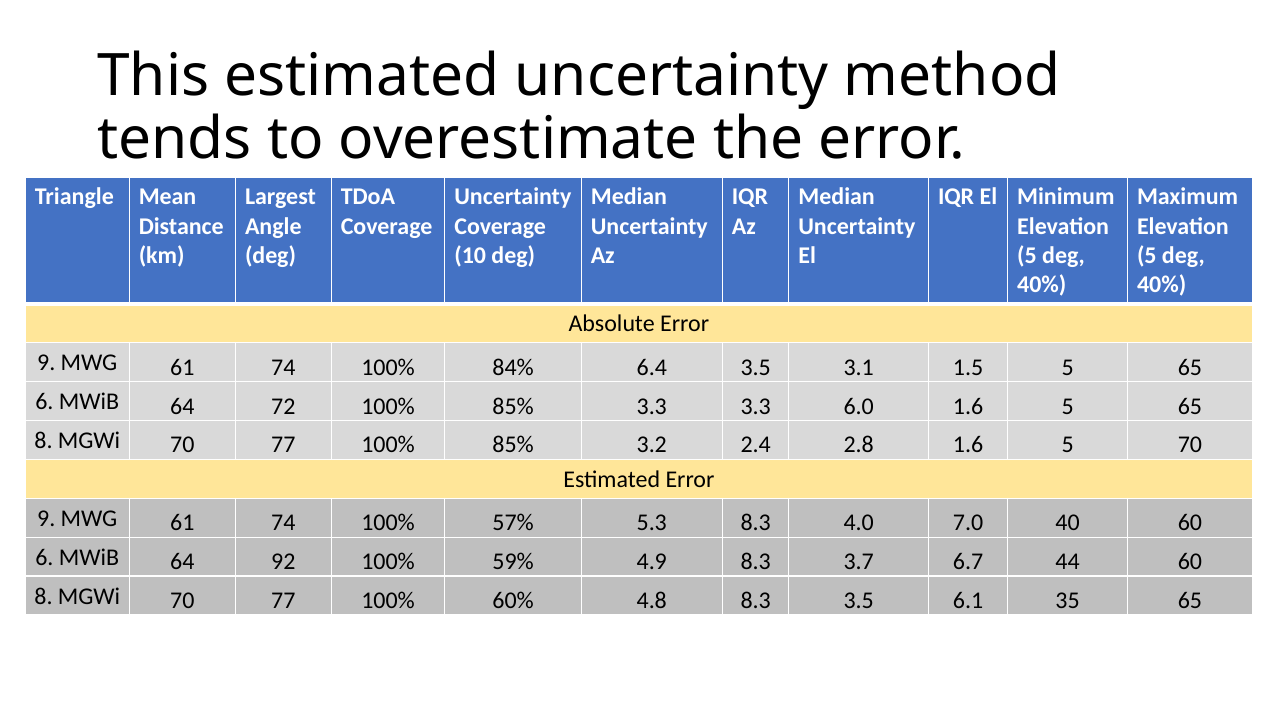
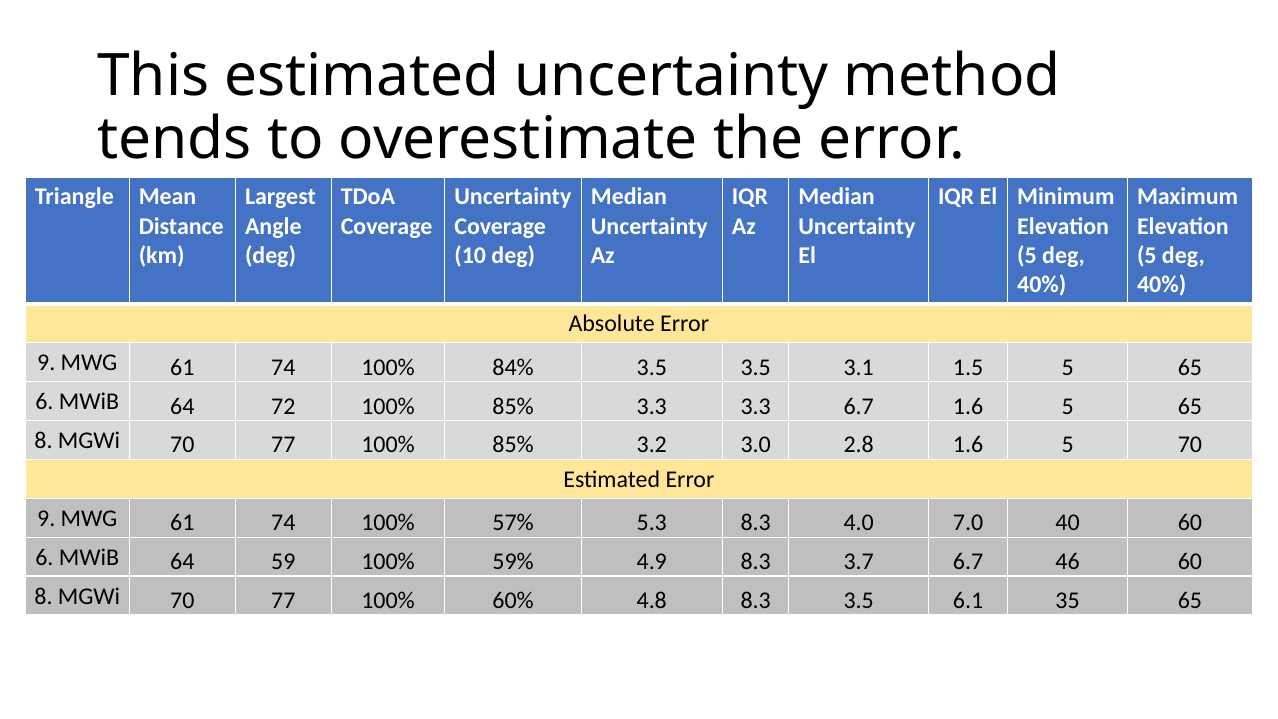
84% 6.4: 6.4 -> 3.5 (652, 367)
3.3 6.0: 6.0 -> 6.7 (859, 406)
2.4: 2.4 -> 3.0 (756, 445)
92: 92 -> 59 (283, 562)
44: 44 -> 46 (1068, 562)
